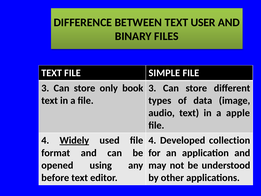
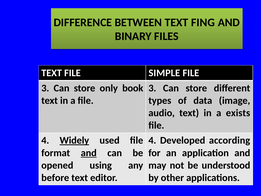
USER: USER -> FING (203, 22)
apple: apple -> exists (238, 113)
collection: collection -> according (230, 140)
and underline: none -> present (89, 153)
